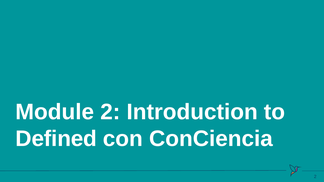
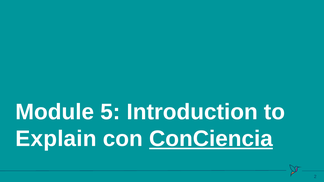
Module 2: 2 -> 5 (110, 112)
Defined: Defined -> Explain (56, 139)
ConCiencia underline: none -> present (211, 139)
